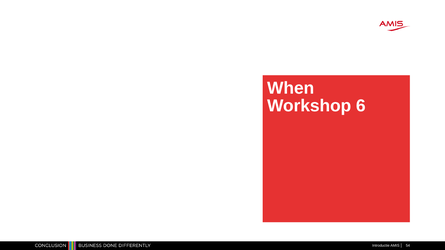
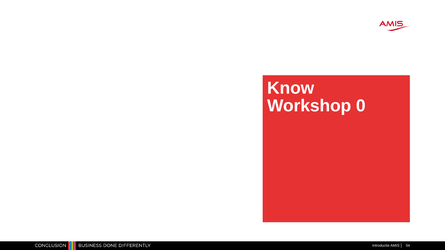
When: When -> Know (291, 88)
6: 6 -> 0 (361, 106)
